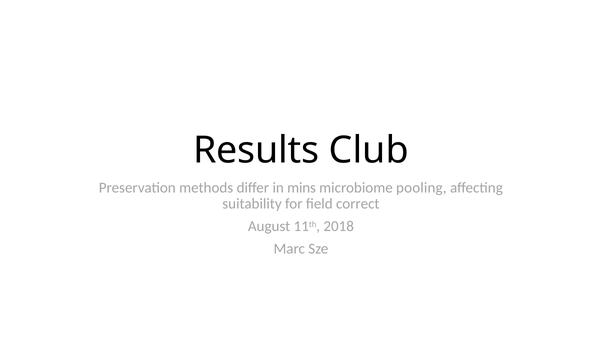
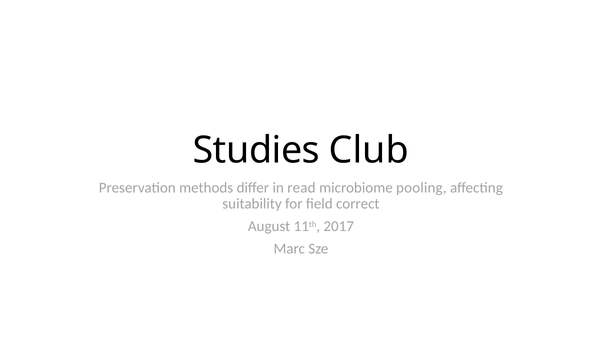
Results: Results -> Studies (256, 150)
mins: mins -> read (301, 188)
2018: 2018 -> 2017 (339, 227)
